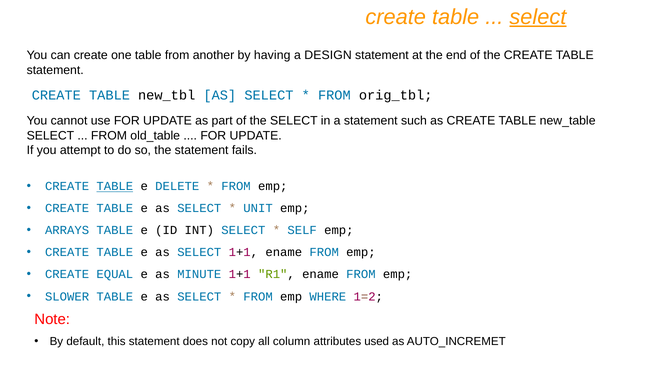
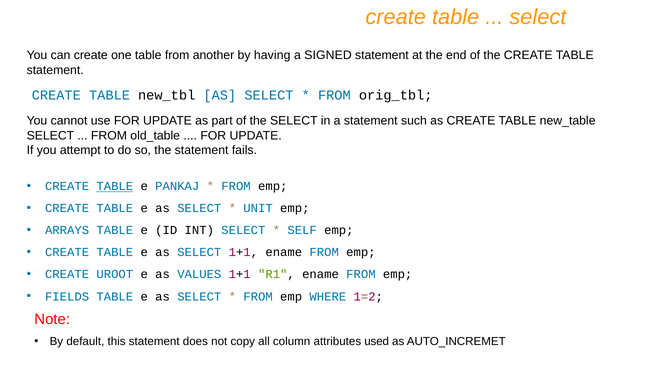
select underline: present -> none (538, 17)
DESIGN: DESIGN -> SIGNED (328, 55)
DELETE: DELETE -> PANKAJ (177, 187)
EQUAL: EQUAL -> UROOT (115, 275)
MINUTE: MINUTE -> VALUES (199, 275)
SLOWER: SLOWER -> FIELDS (67, 297)
